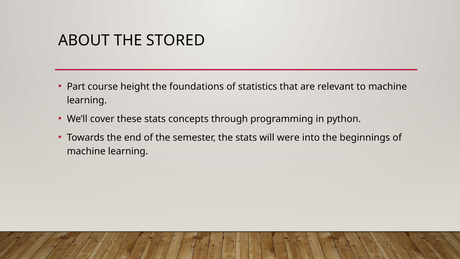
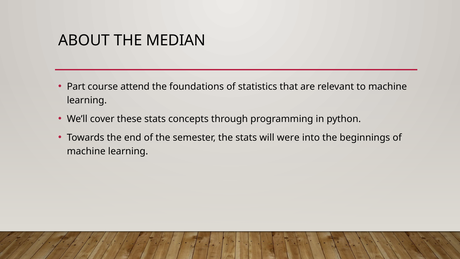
STORED: STORED -> MEDIAN (176, 40)
height: height -> attend (135, 86)
